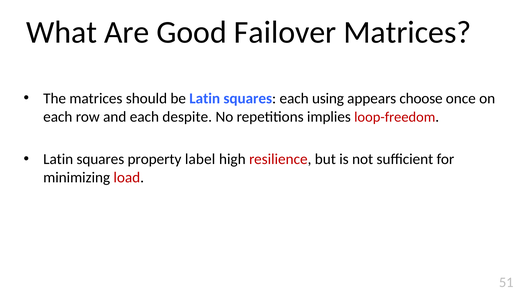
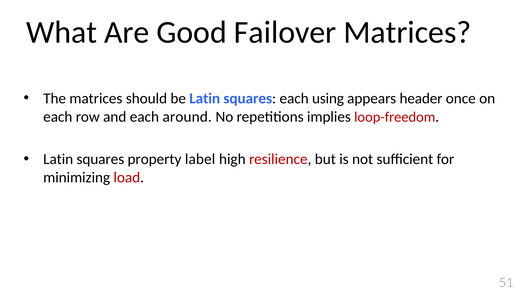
choose: choose -> header (421, 99)
despite: despite -> around (187, 117)
